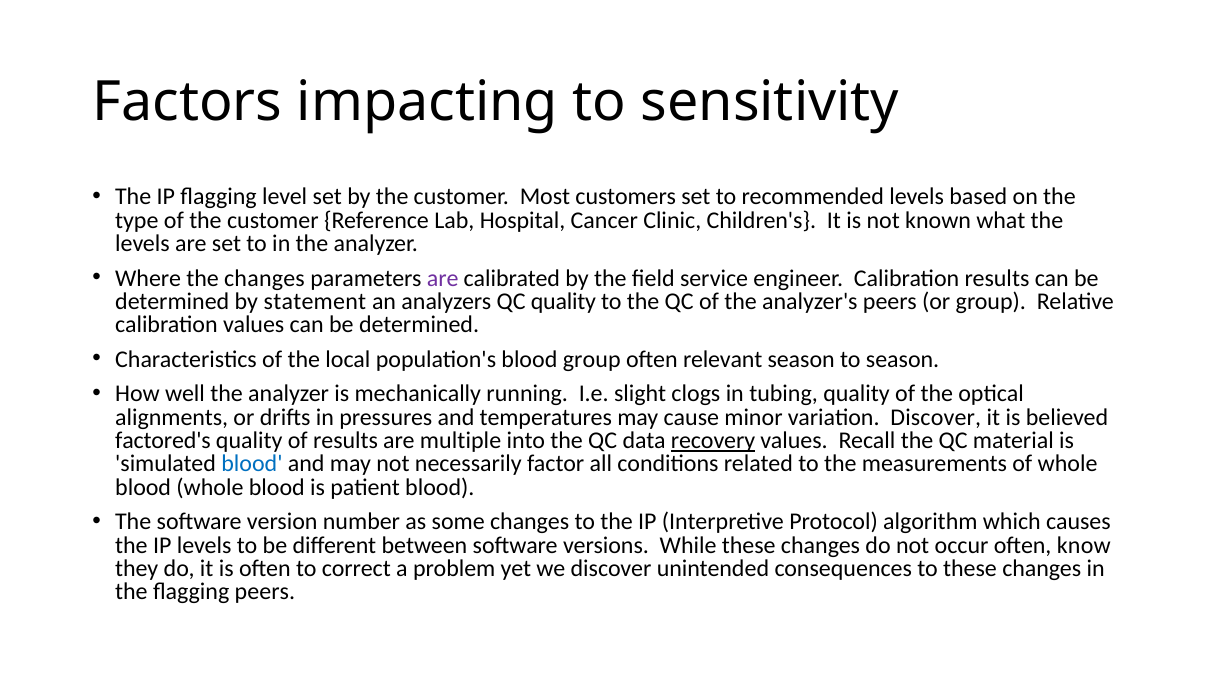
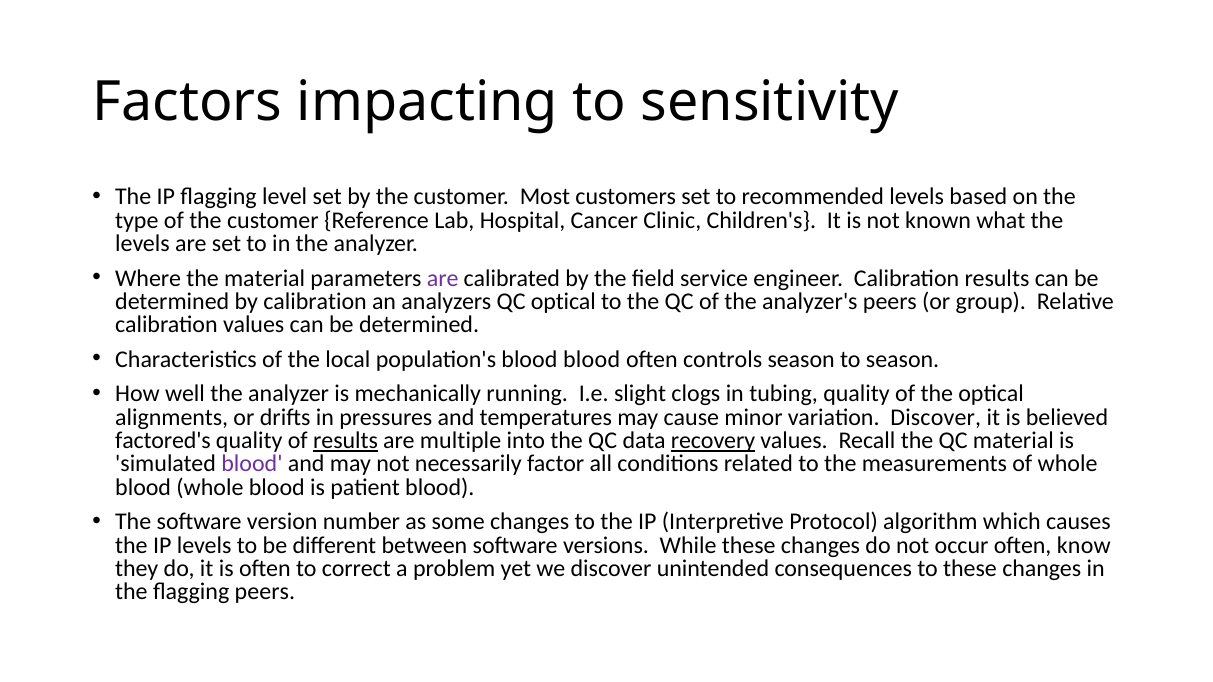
the changes: changes -> material (265, 278)
by statement: statement -> calibration (315, 302)
QC quality: quality -> optical (563, 302)
blood group: group -> blood (592, 360)
relevant: relevant -> controls (723, 360)
results underline: none -> present (346, 441)
blood colour: blue -> purple (252, 464)
